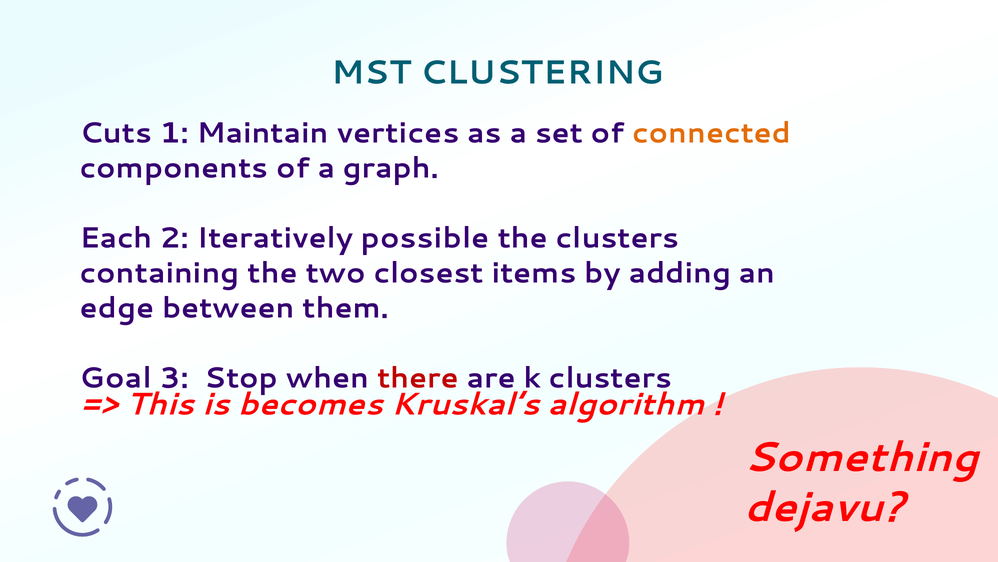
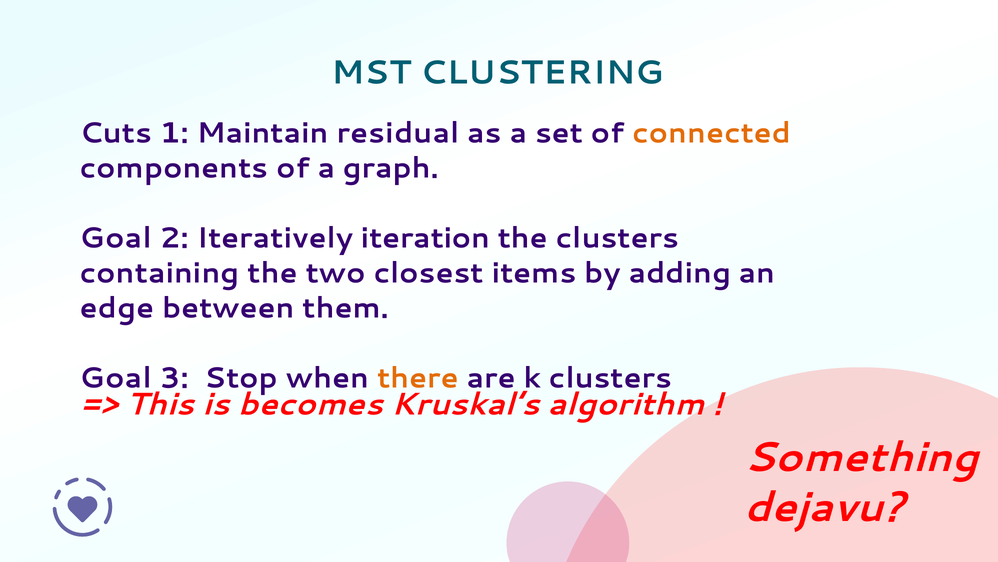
vertices: vertices -> residual (398, 133)
Each: Each -> Goal (116, 238)
possible: possible -> iteration (425, 238)
there colour: red -> orange (418, 377)
